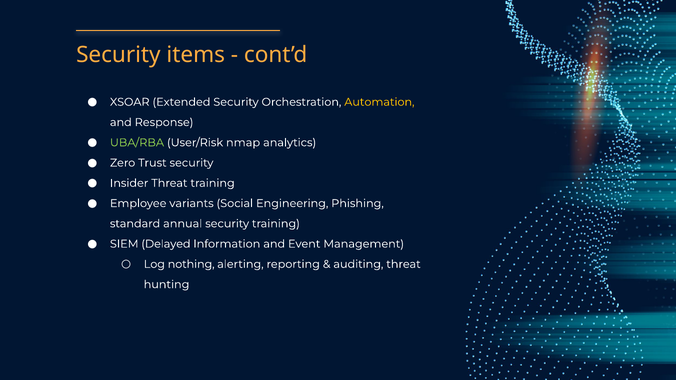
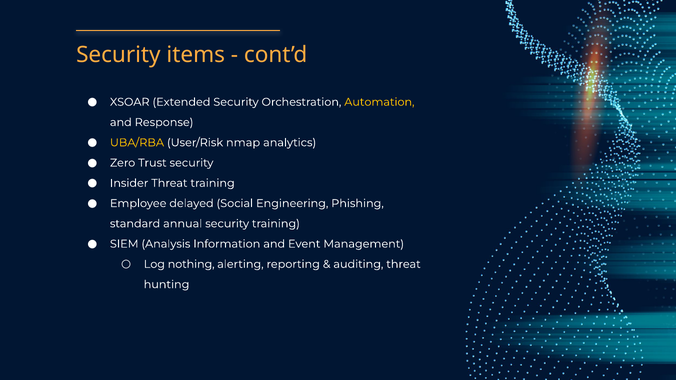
UBA/RBA colour: light green -> yellow (137, 143)
variants: variants -> delayed (192, 204)
Delayed: Delayed -> Analysis (166, 244)
